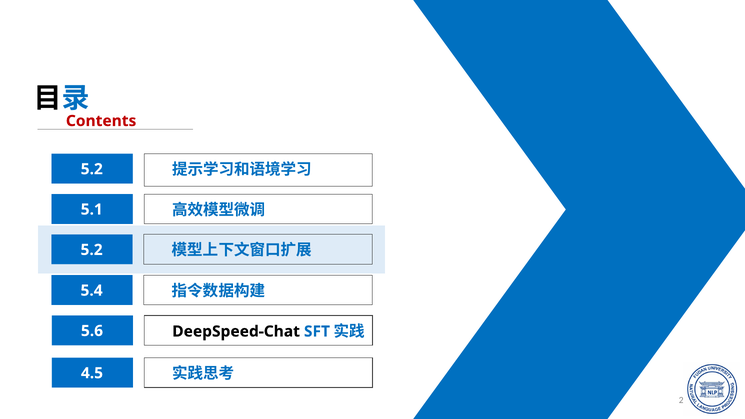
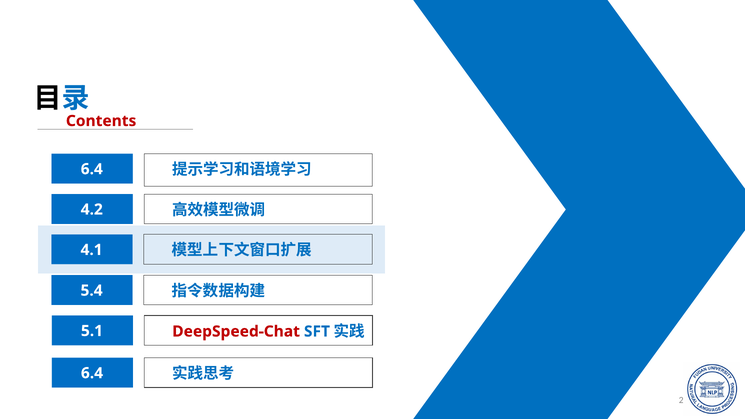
5.2: 5.2 -> 6.4 (92, 169)
5.1: 5.1 -> 4.2 (92, 209)
5.2: 5.2 -> 4.1 (92, 250)
5.6: 5.6 -> 5.1 (92, 331)
DeepSpeed-Chat colour: black -> red (236, 331)
4.5: 4.5 -> 6.4 (92, 373)
